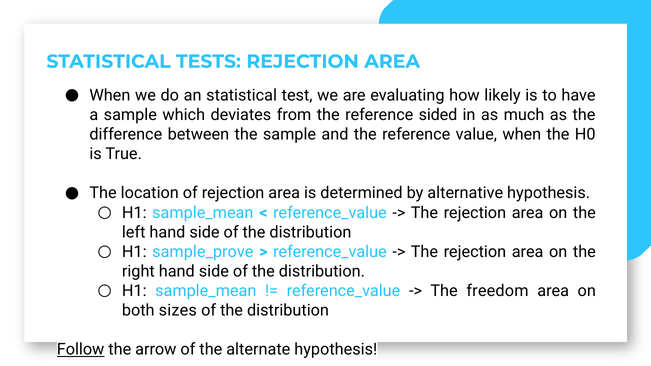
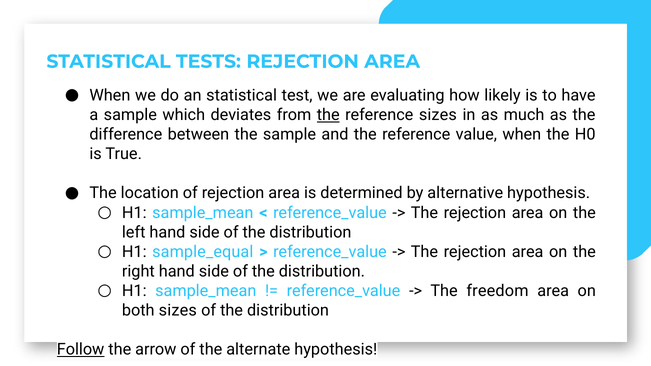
the underline: none -> present (328, 115)
reference sided: sided -> sizes (438, 115)
sample_prove: sample_prove -> sample_equal (203, 252)
